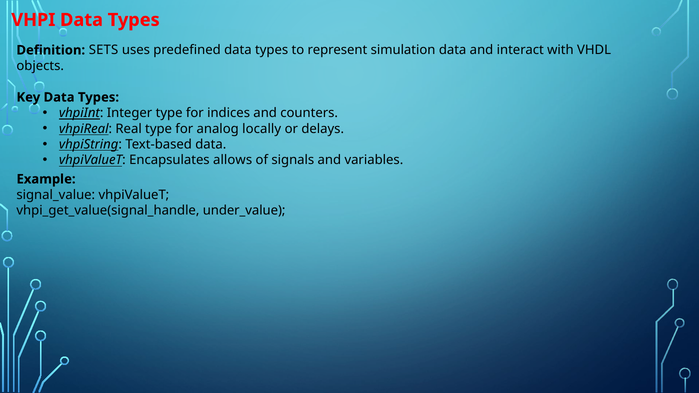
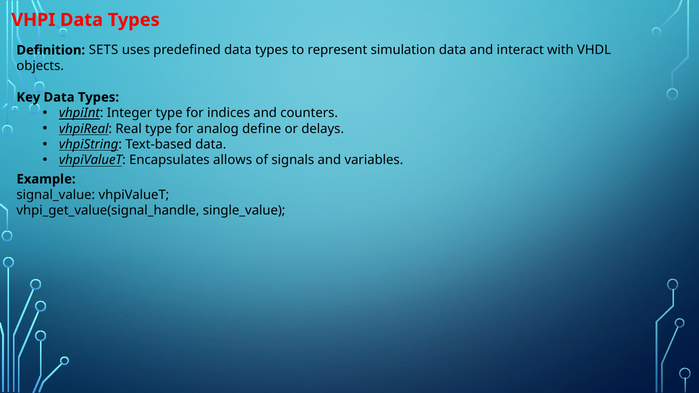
locally: locally -> define (262, 129)
under_value: under_value -> single_value (244, 211)
